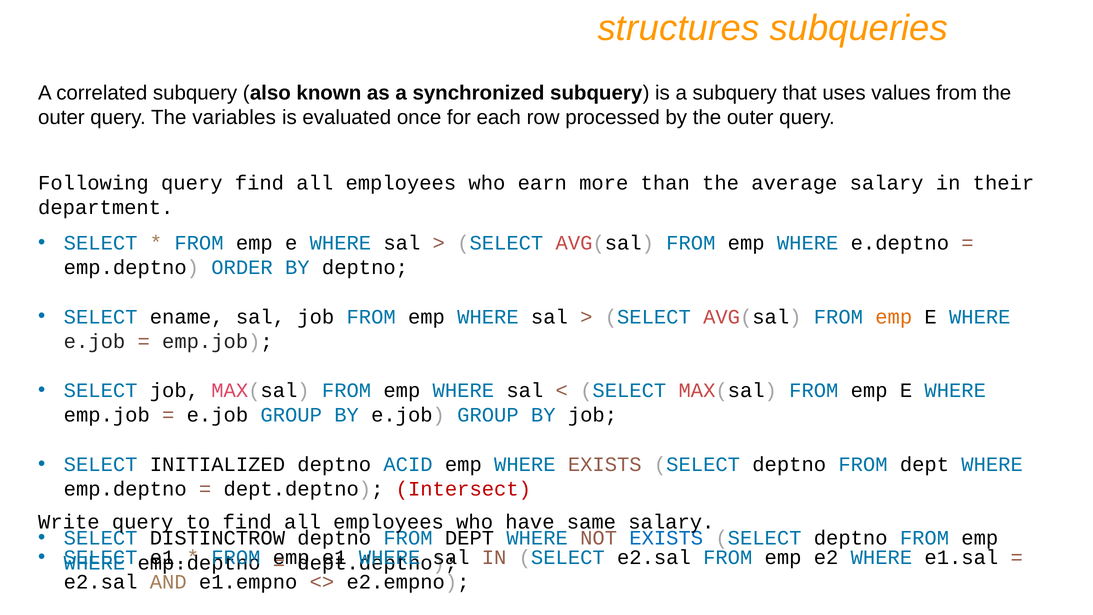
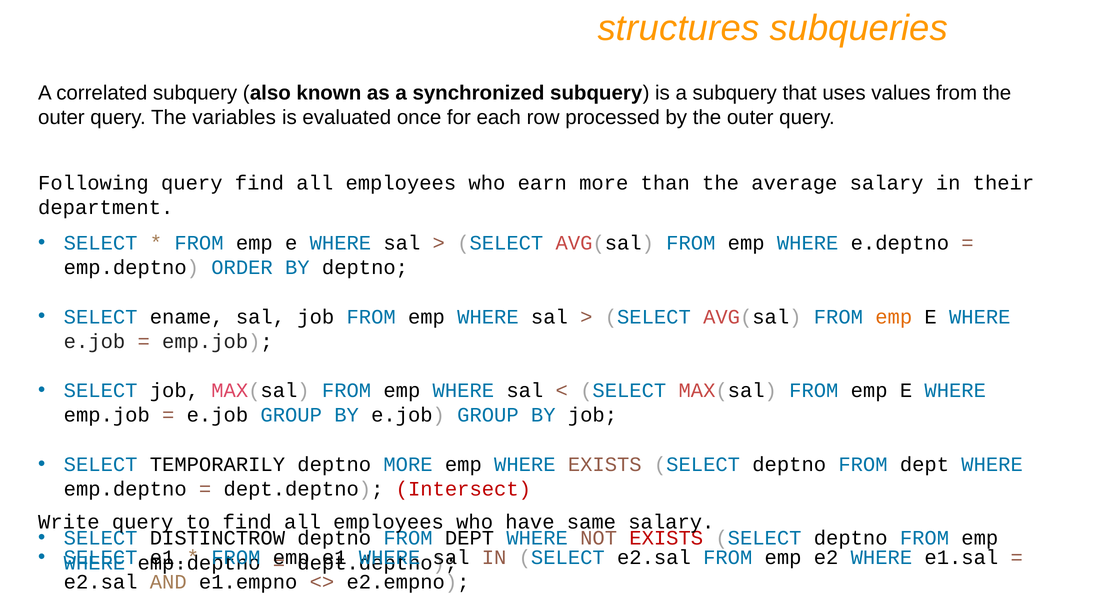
INITIALIZED: INITIALIZED -> TEMPORARILY (217, 464)
deptno ACID: ACID -> MORE (408, 464)
EXISTS colour: blue -> red (666, 538)
